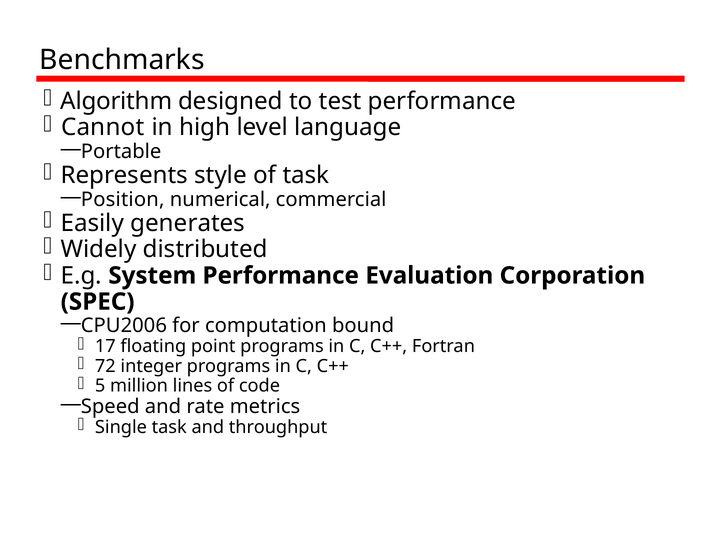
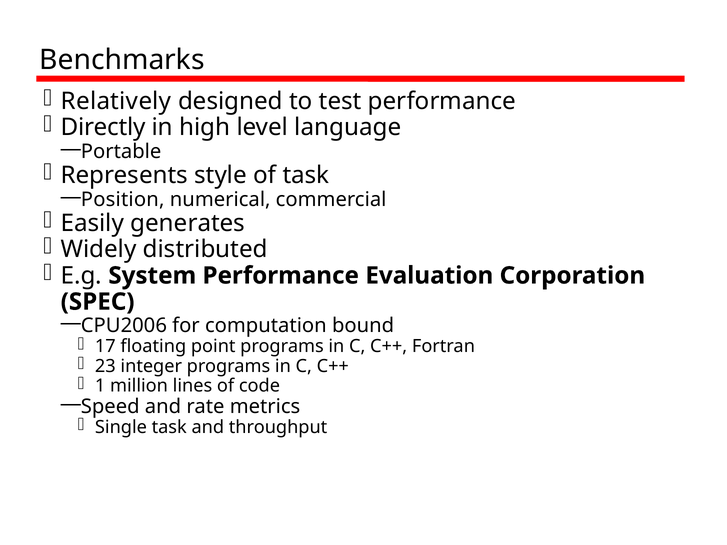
Algorithm: Algorithm -> Relatively (116, 101)
Cannot: Cannot -> Directly (103, 127)
72: 72 -> 23 (105, 366)
5: 5 -> 1 (100, 386)
